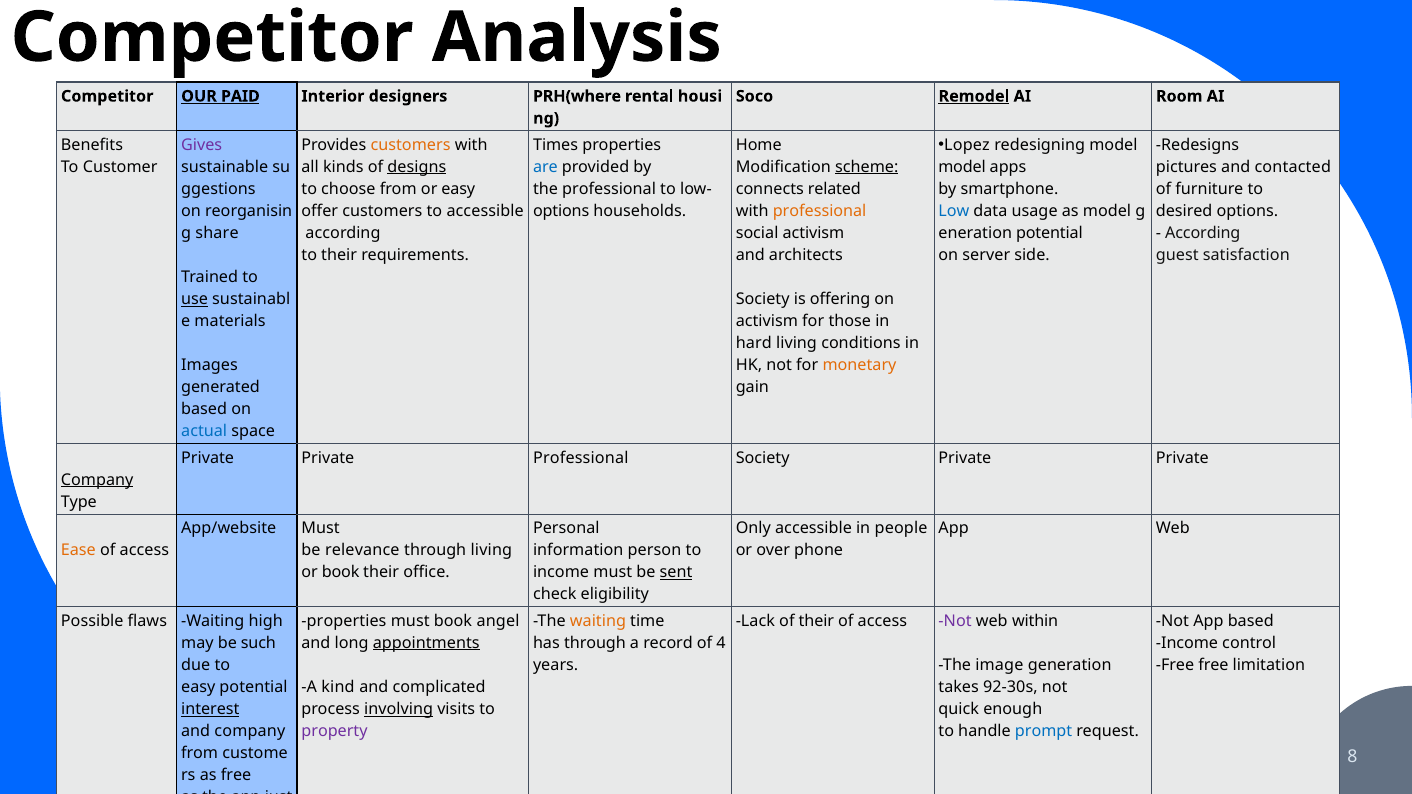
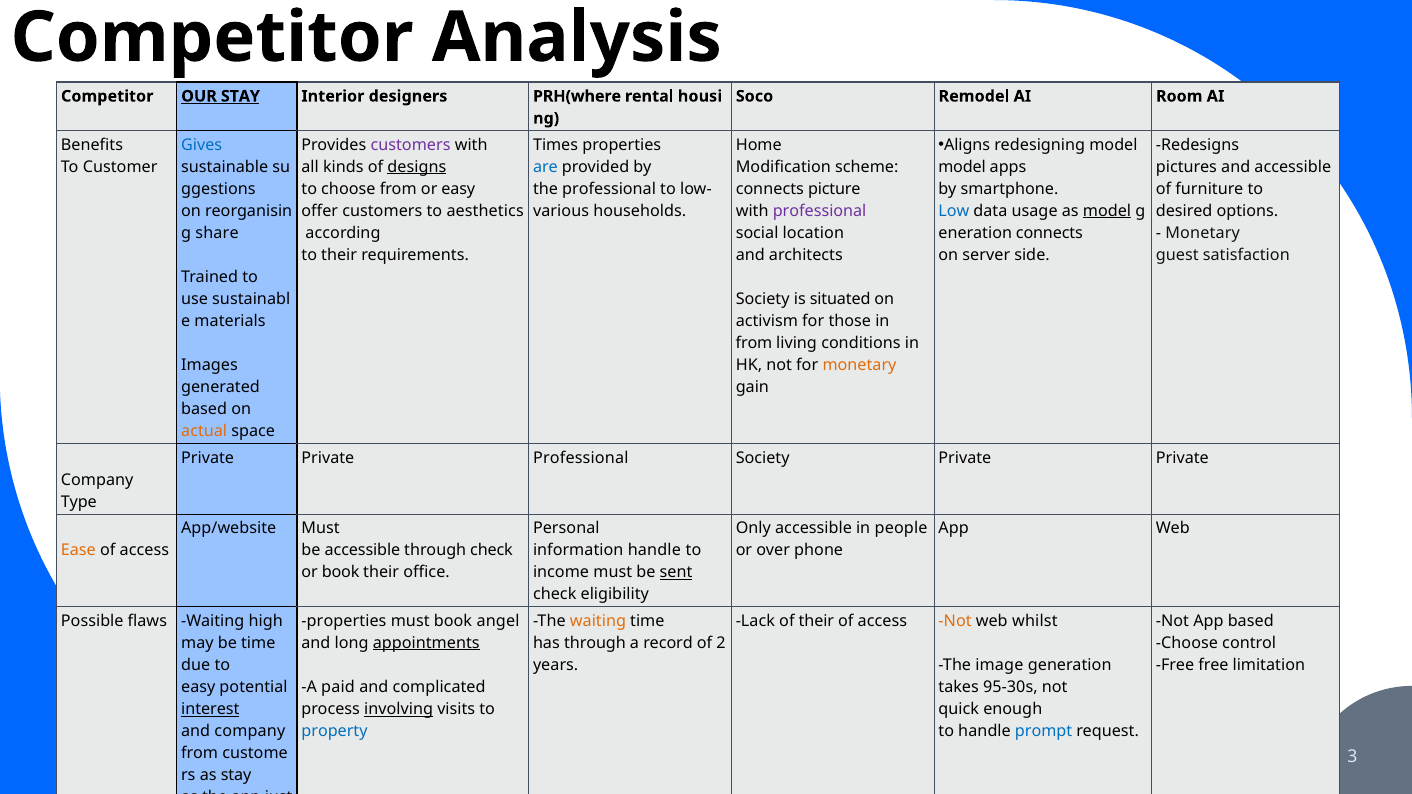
OUR PAID: PAID -> STAY (240, 96)
Remodel underline: present -> none (974, 96)
Lopez: Lopez -> Aligns (967, 145)
Gives colour: purple -> blue (202, 145)
customers colour: orange -> purple (411, 145)
scheme underline: present -> none (867, 167)
and contacted: contacted -> accessible (1293, 167)
related: related -> picture (834, 189)
to accessible: accessible -> aesthetics (485, 211)
options: options -> various (561, 211)
professional colour: orange -> purple (820, 211)
model underline: none -> present (1107, 211)
social activism: activism -> location (813, 233)
potential: potential -> connects (1049, 233)
According: According -> Monetary (1203, 233)
use underline: present -> none (195, 299)
offering: offering -> situated (840, 299)
hard: hard -> from (754, 343)
actual colour: blue -> orange (204, 431)
Company underline: present -> none (97, 480)
be relevance: relevance -> accessible (362, 551)
through living: living -> check (492, 551)
information person: person -> handle (654, 551)
Not colour: purple -> orange (955, 621)
within: within -> whilst (1035, 621)
be such: such -> time (258, 643)
4: 4 -> 2 (721, 643)
Income: Income -> Choose (1187, 643)
kind: kind -> paid (338, 687)
92-30s: 92-30s -> 95-30s (1010, 687)
property colour: purple -> blue (334, 731)
8: 8 -> 3 (1352, 757)
as free: free -> stay (236, 775)
